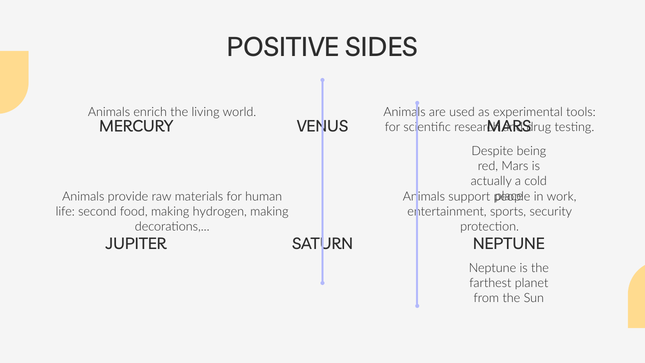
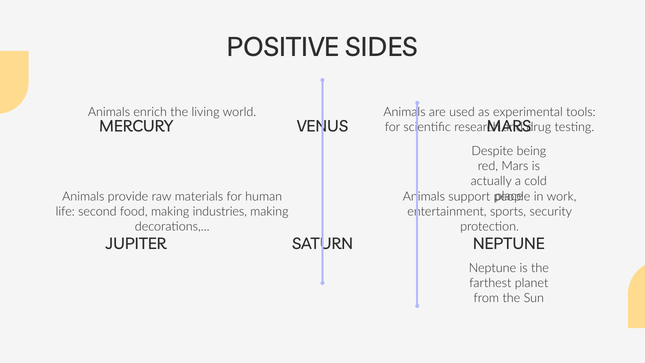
hydrogen: hydrogen -> industries (220, 211)
